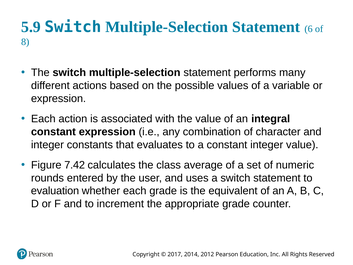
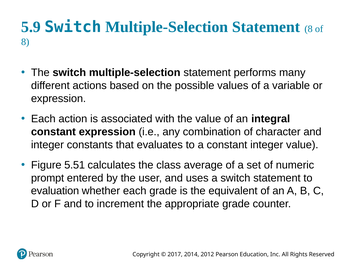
Statement 6: 6 -> 8 (309, 29)
7.42: 7.42 -> 5.51 (75, 165)
rounds: rounds -> prompt (48, 178)
